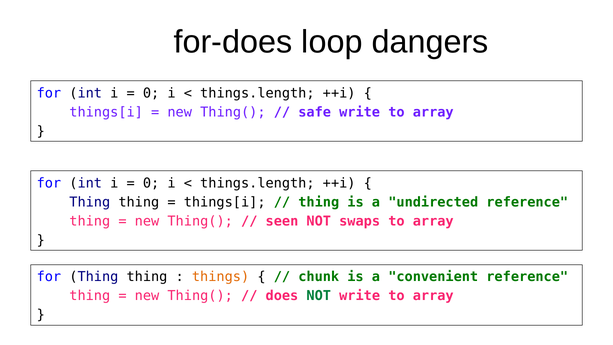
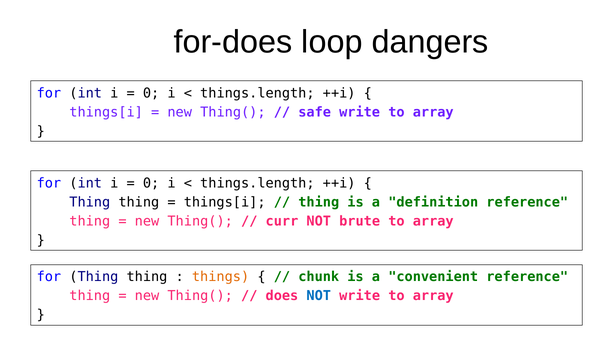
undirected: undirected -> definition (433, 202)
seen: seen -> curr (282, 221)
swaps: swaps -> brute (360, 221)
NOT colour: green -> blue (319, 296)
